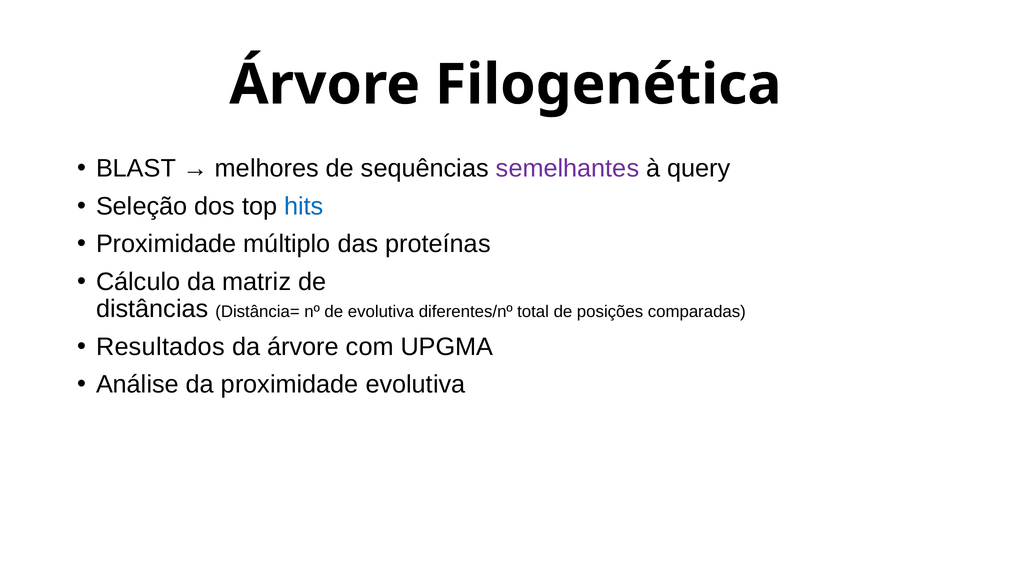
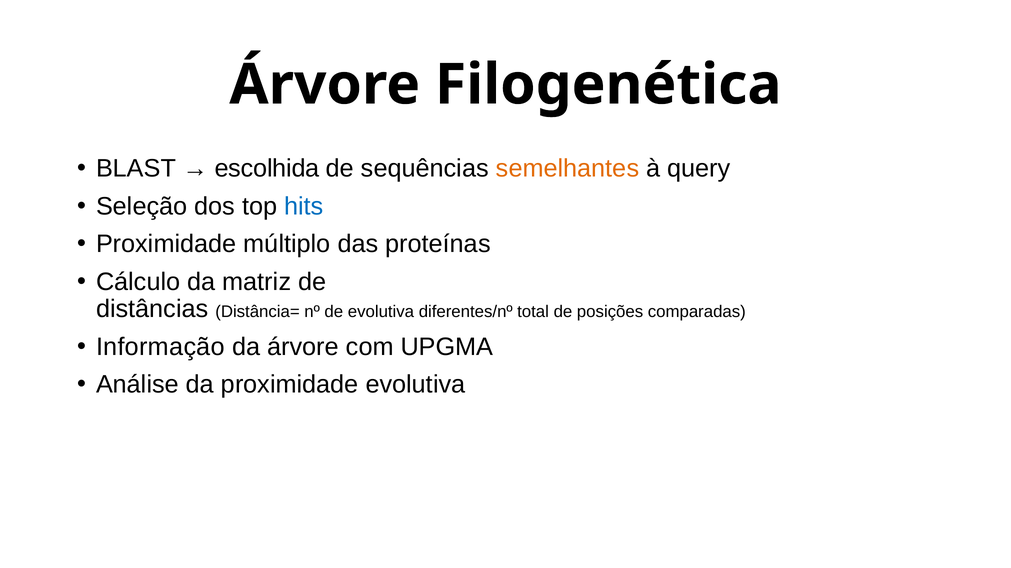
melhores: melhores -> escolhida (267, 169)
semelhantes colour: purple -> orange (568, 169)
Resultados: Resultados -> Informação (160, 347)
